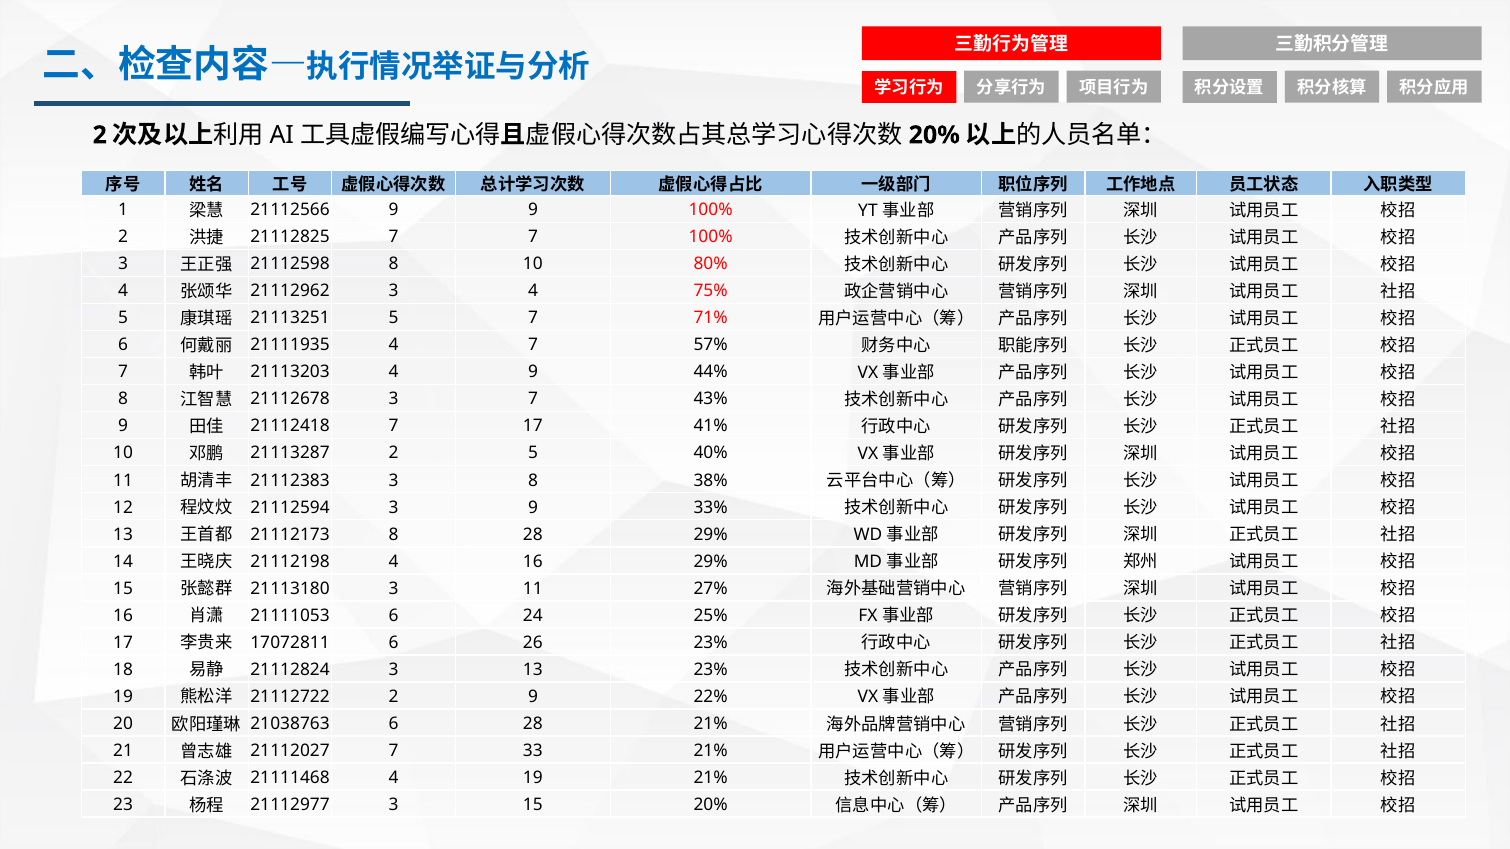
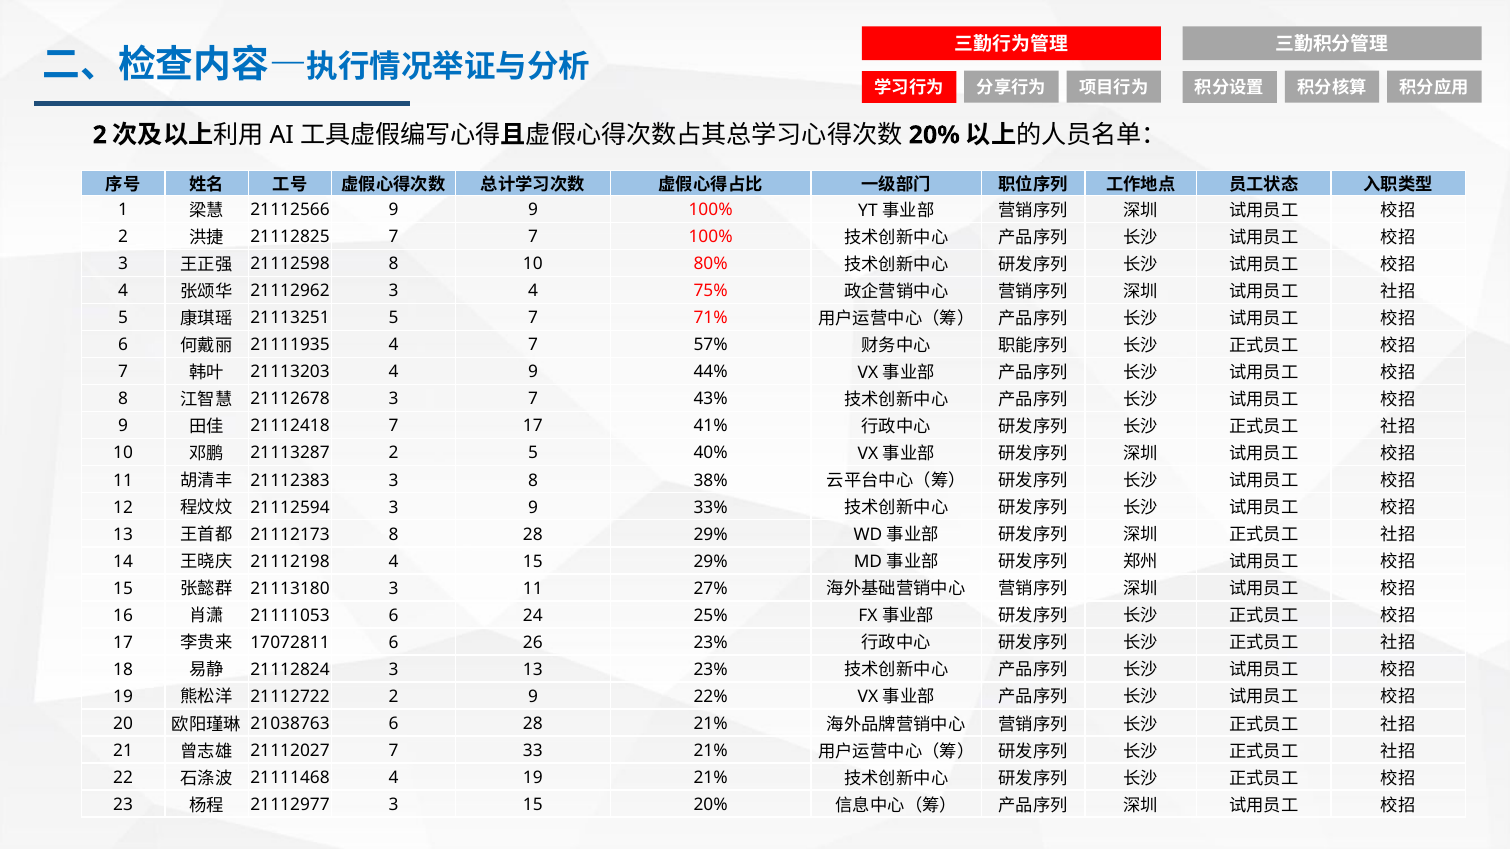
4 16: 16 -> 15 (533, 562)
